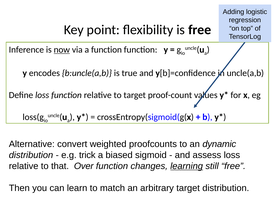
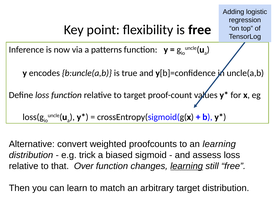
now underline: present -> none (62, 50)
a function: function -> patterns (106, 50)
an dynamic: dynamic -> learning (219, 144)
